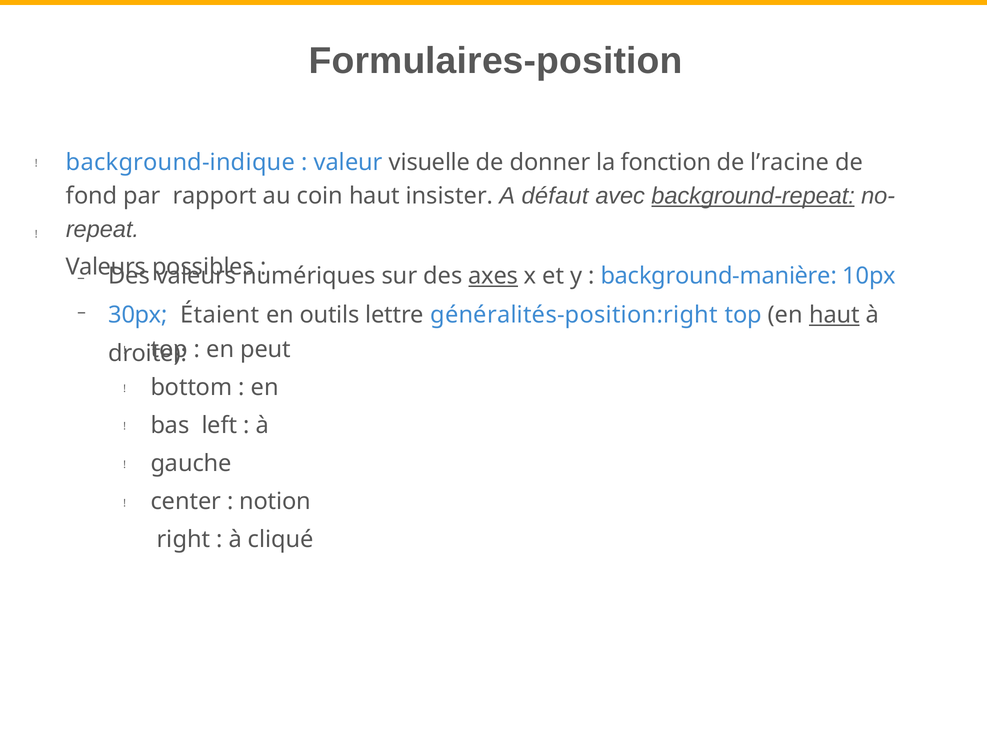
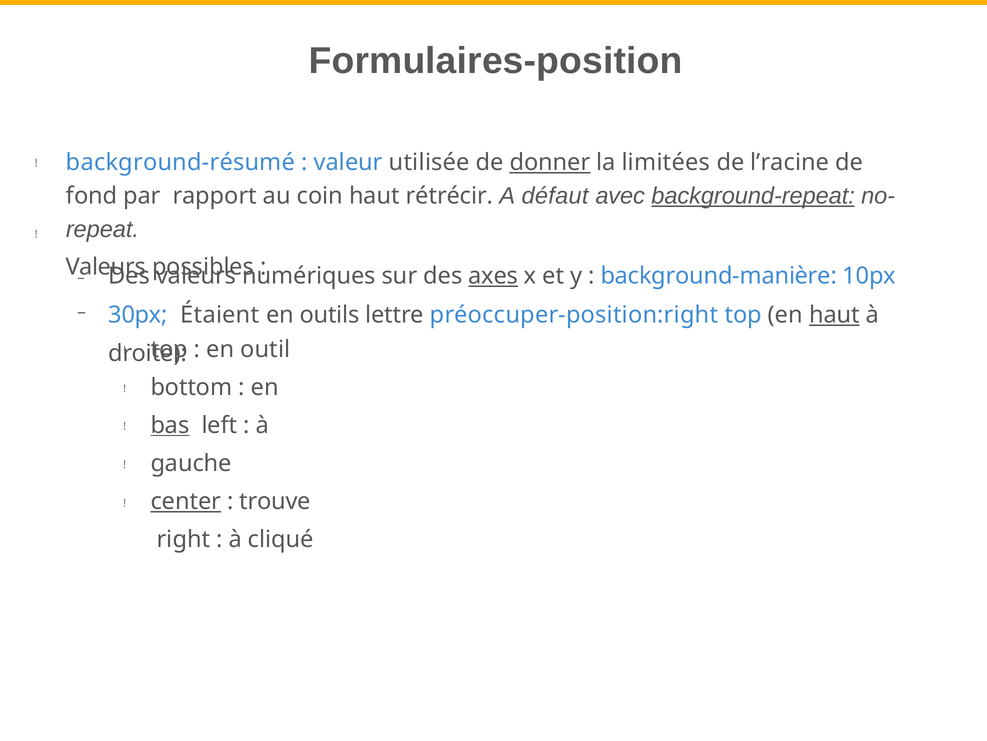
background-indique: background-indique -> background-résumé (180, 163)
visuelle: visuelle -> utilisée (429, 163)
donner underline: none -> present (550, 163)
fonction: fonction -> limitées (666, 163)
insister: insister -> rétrécir (449, 196)
généralités-position:right: généralités-position:right -> préoccuper-position:right (574, 315)
peut: peut -> outil (265, 349)
bas underline: none -> present (170, 425)
center underline: none -> present (186, 501)
notion: notion -> trouve (275, 501)
